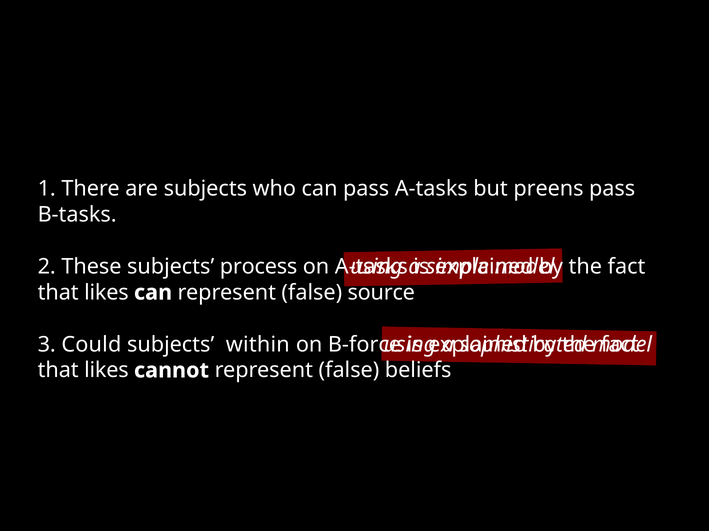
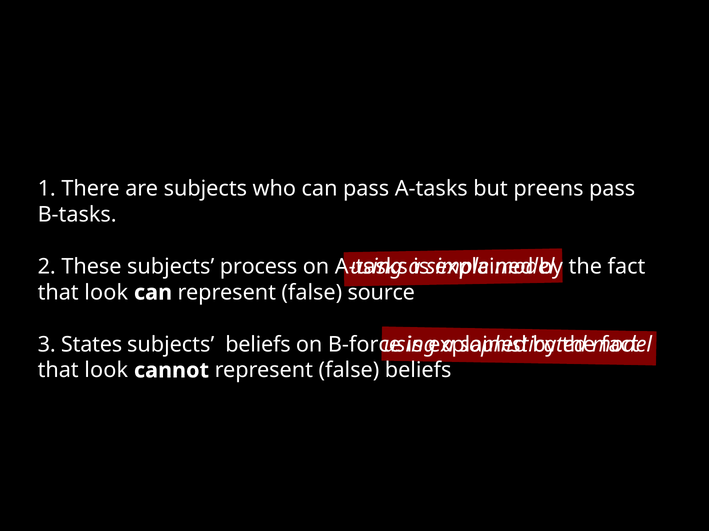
likes: likes -> look (106, 293)
Could: Could -> States (92, 345)
subjects within: within -> beliefs (258, 345)
likes: likes -> look (106, 371)
